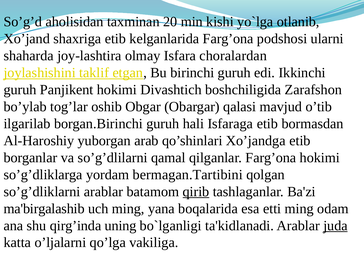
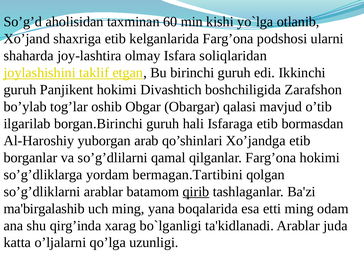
20: 20 -> 60 (170, 22)
choralardan: choralardan -> soliqlaridan (233, 56)
uning: uning -> xarag (121, 226)
juda underline: present -> none (335, 226)
vakiliga: vakiliga -> uzunligi (154, 243)
